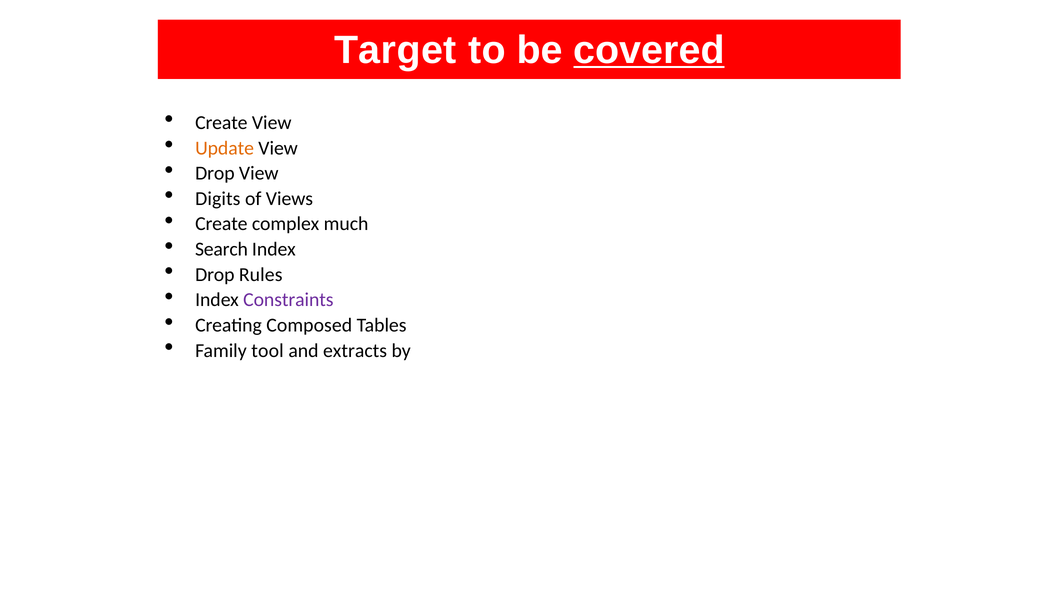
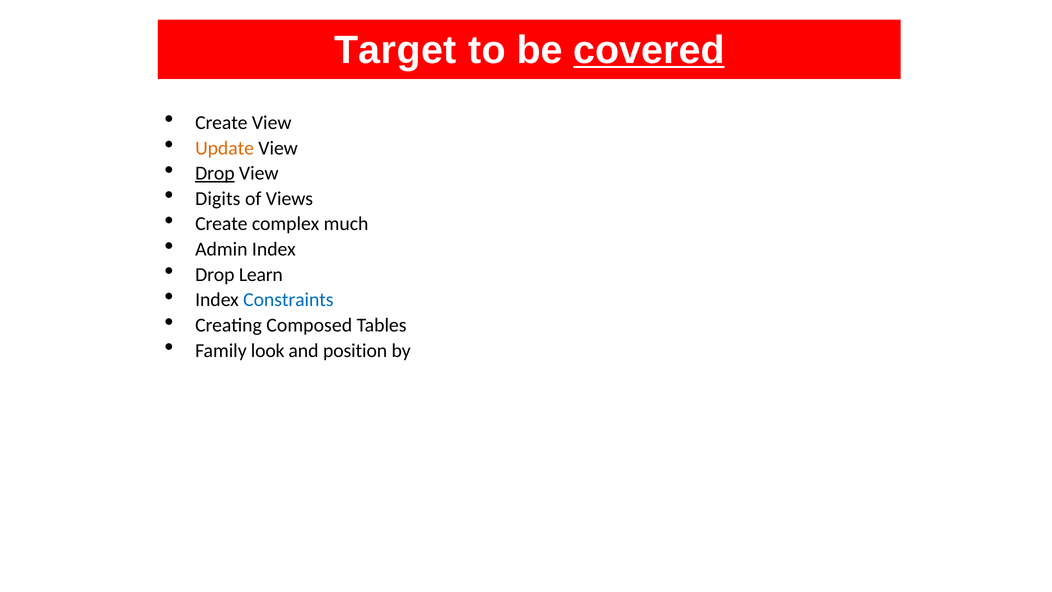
Drop underline: none -> present (215, 173)
Search: Search -> Admin (221, 249)
Rules: Rules -> Learn (261, 275)
Constraints colour: purple -> blue (288, 300)
tool: tool -> look (268, 351)
extracts: extracts -> position (355, 351)
